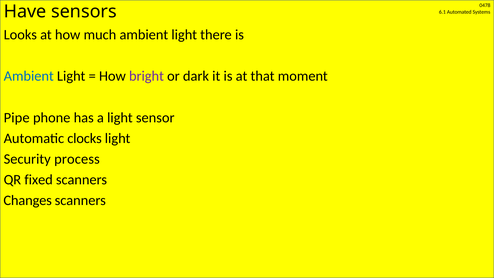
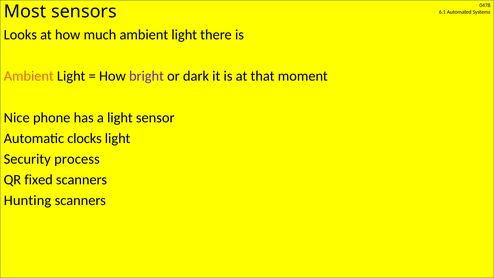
Have: Have -> Most (25, 11)
Ambient colour: blue -> orange (29, 76)
Pipe: Pipe -> Nice (17, 118)
Changes: Changes -> Hunting (28, 200)
